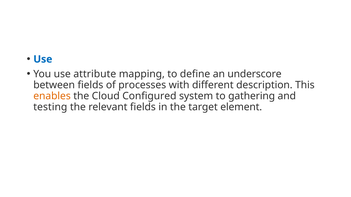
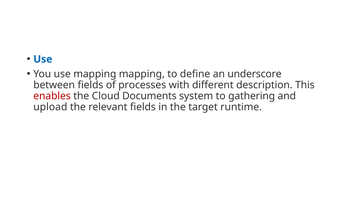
use attribute: attribute -> mapping (95, 74)
enables colour: orange -> red (52, 96)
Configured: Configured -> Documents (149, 96)
testing: testing -> upload (50, 107)
element: element -> runtime (241, 107)
